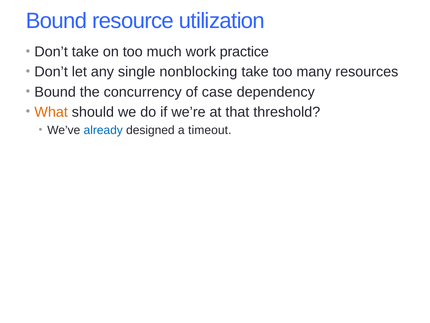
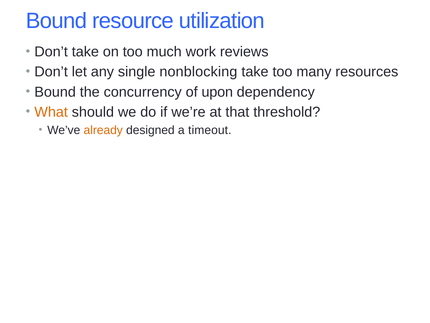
practice: practice -> reviews (244, 52)
case: case -> upon (217, 92)
already colour: blue -> orange (103, 130)
